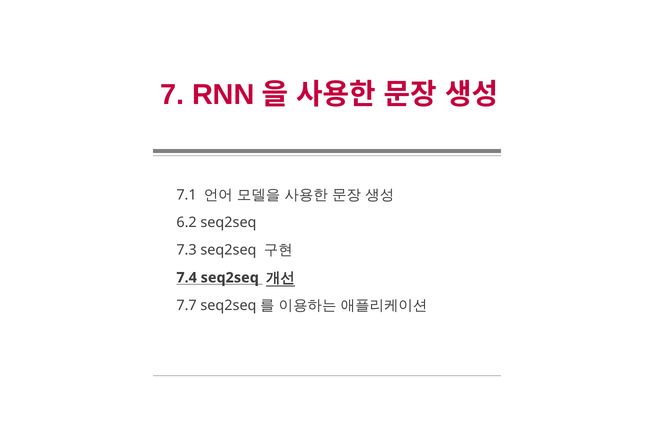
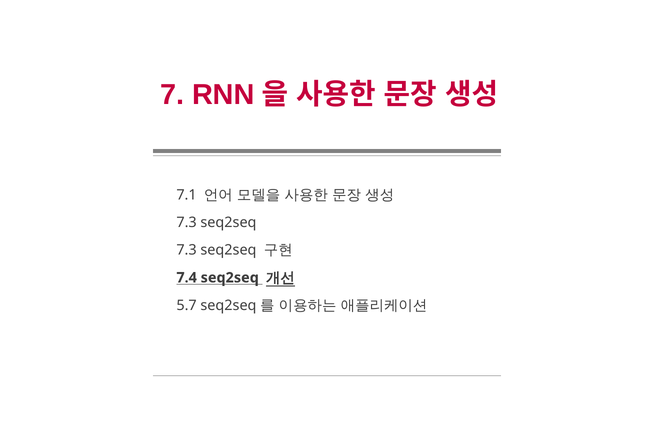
6.2: 6.2 -> 7.3 (187, 222)
7.7: 7.7 -> 5.7 (187, 305)
